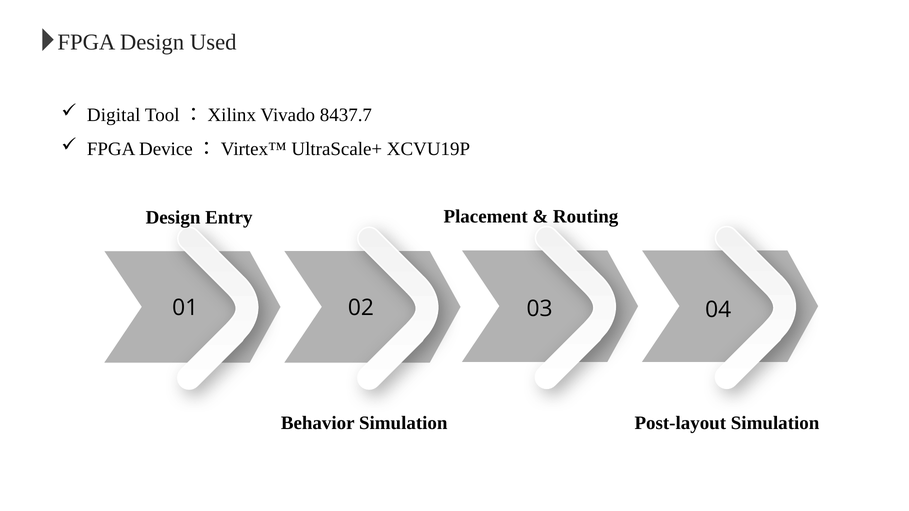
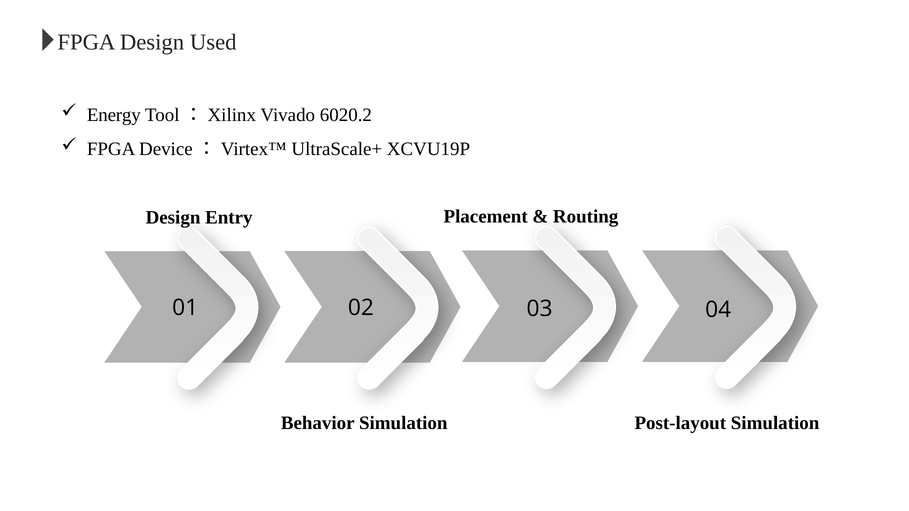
Digital: Digital -> Energy (114, 115)
8437.7: 8437.7 -> 6020.2 (346, 115)
